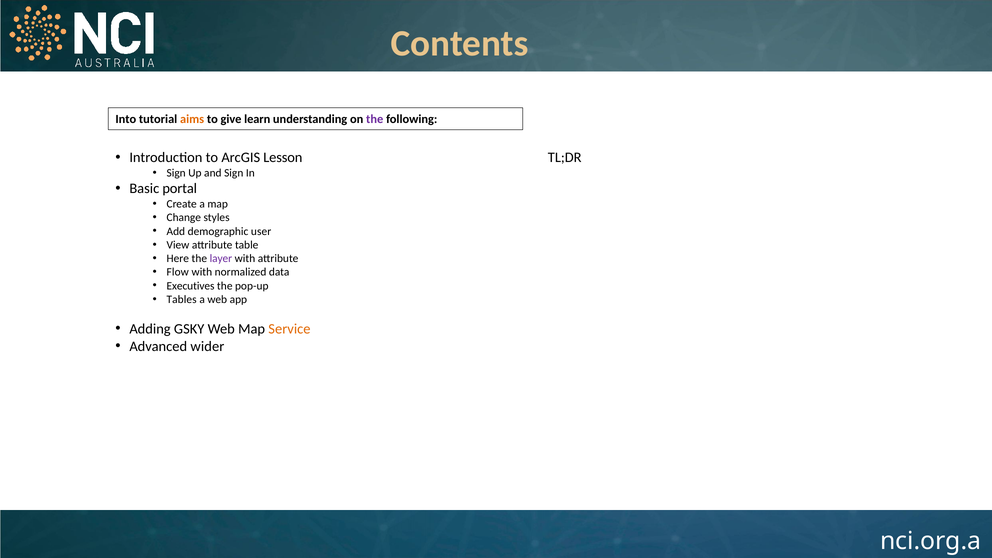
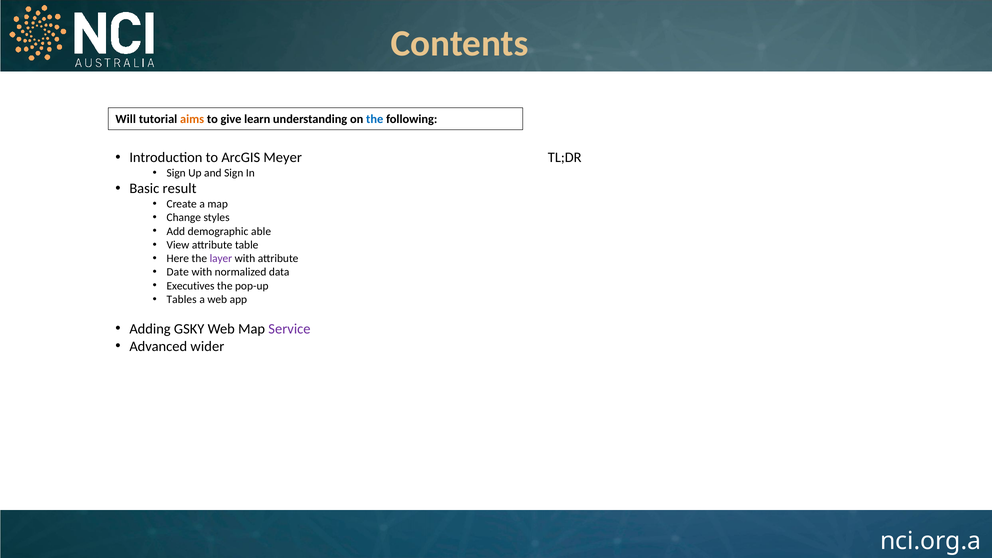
Into: Into -> Will (126, 119)
the colour: purple -> blue (375, 119)
Lesson: Lesson -> Meyer (283, 158)
portal: portal -> result (180, 189)
user: user -> able (261, 231)
Flow: Flow -> Date (178, 272)
Service colour: orange -> purple (289, 329)
